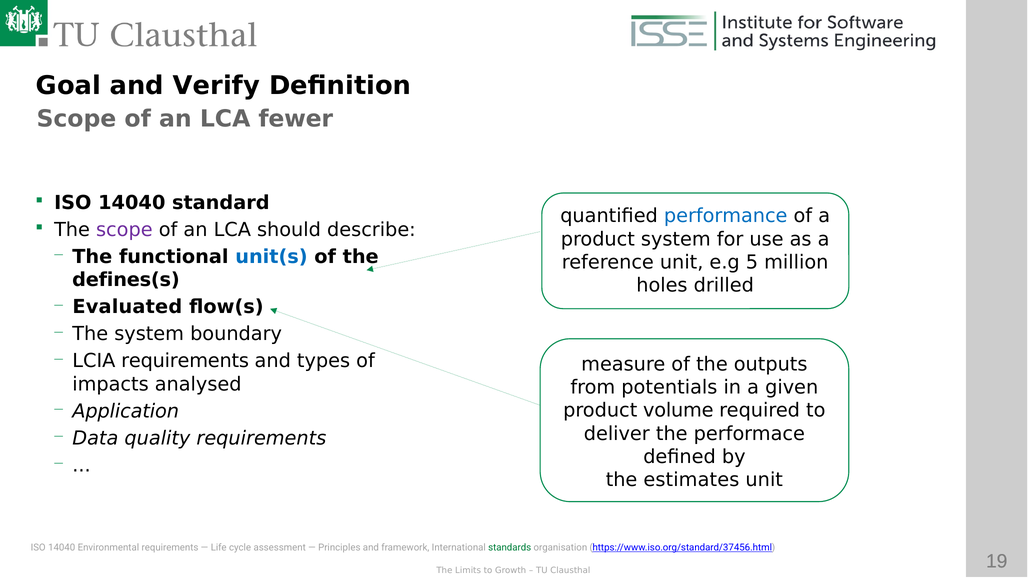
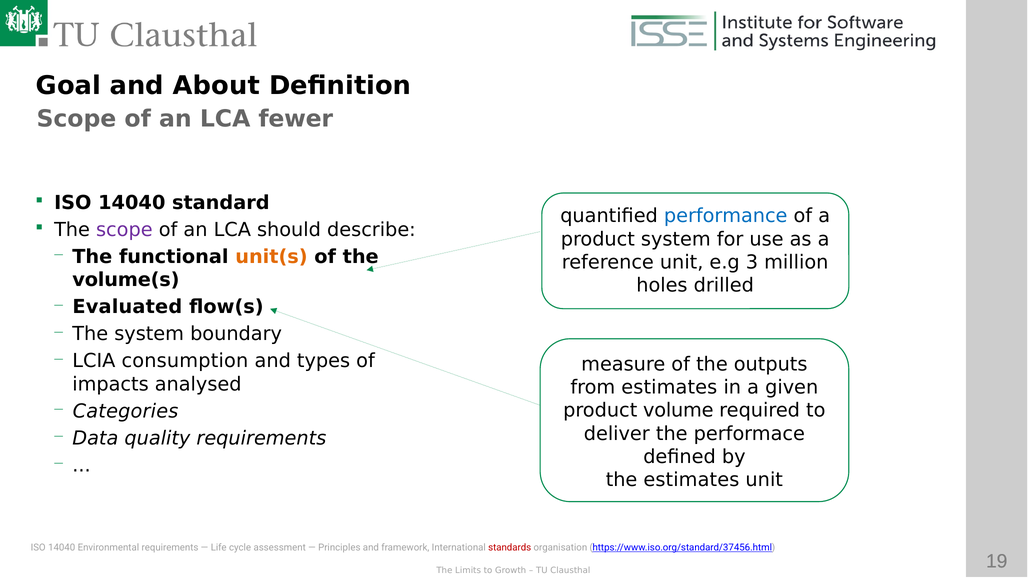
Verify: Verify -> About (216, 86)
unit(s colour: blue -> orange (271, 257)
5: 5 -> 3 (752, 262)
defines(s: defines(s -> volume(s (126, 280)
LCIA requirements: requirements -> consumption (185, 361)
from potentials: potentials -> estimates (669, 387)
Application: Application -> Categories (126, 411)
standards colour: green -> red (510, 547)
